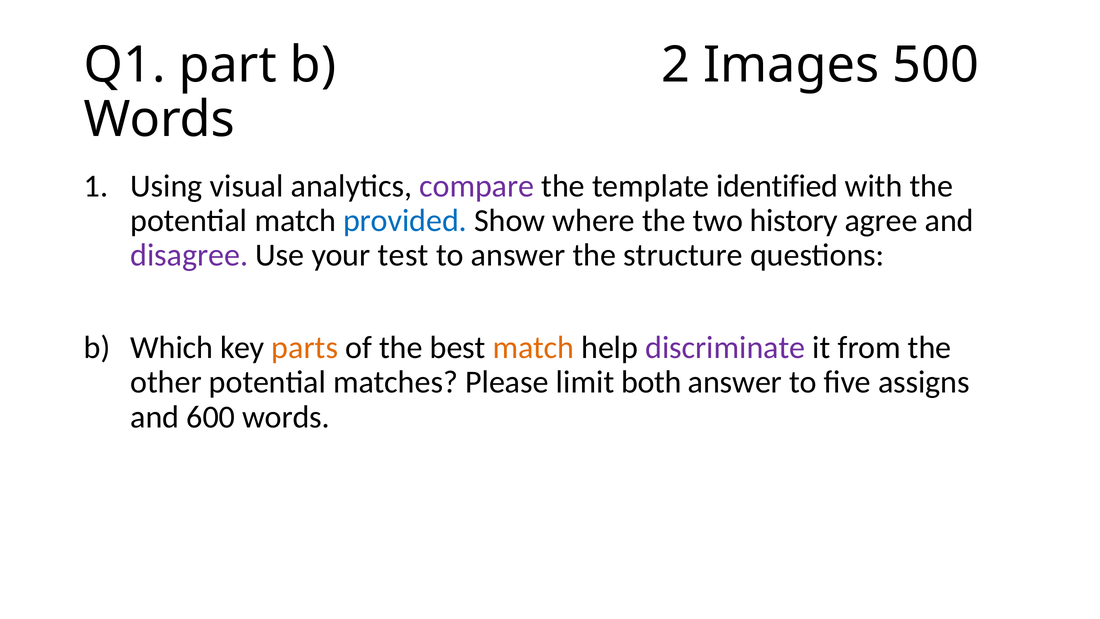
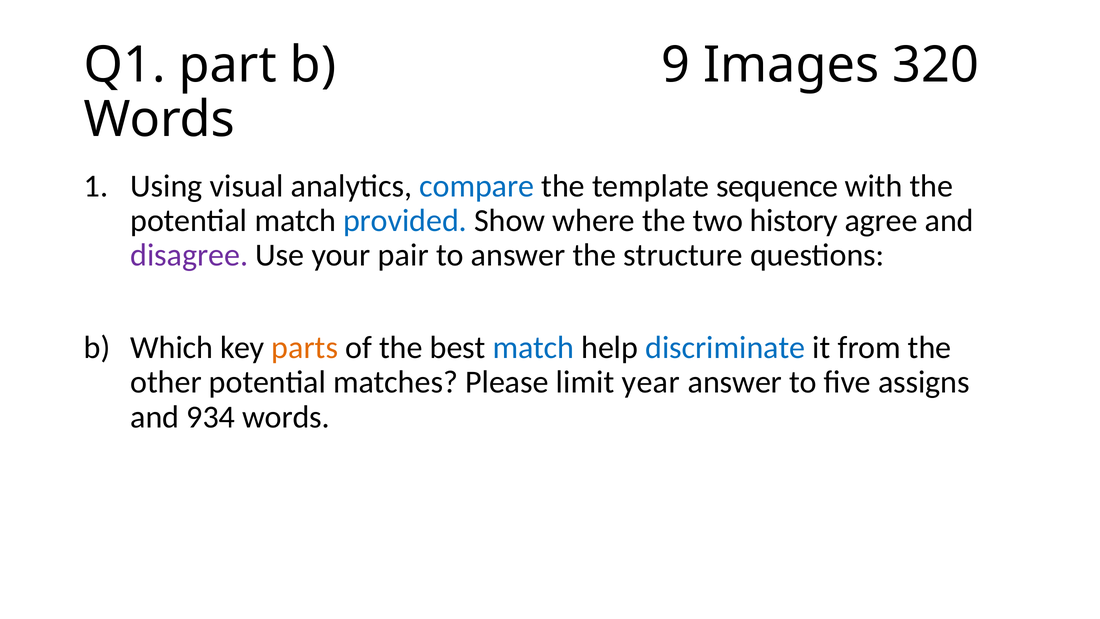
2: 2 -> 9 (676, 65)
500: 500 -> 320 (936, 65)
compare colour: purple -> blue (477, 186)
identified: identified -> sequence (777, 186)
test: test -> pair (403, 255)
match colour: orange -> blue (533, 348)
discriminate colour: purple -> blue (725, 348)
both: both -> year (651, 382)
600: 600 -> 934 (211, 417)
